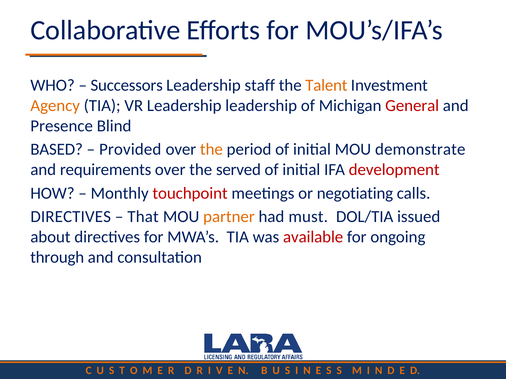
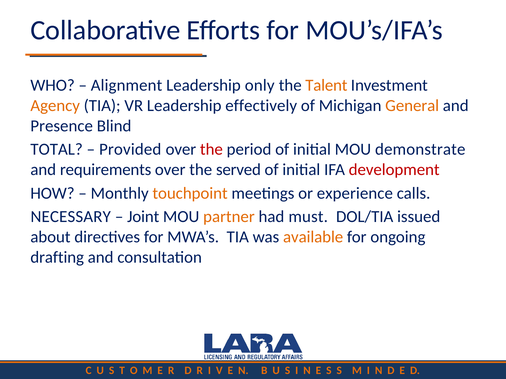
Successors: Successors -> Alignment (127, 86)
staff: staff -> only (260, 86)
Leadership leadership: leadership -> effectively (261, 106)
General colour: red -> orange (412, 106)
BASED: BASED -> TOTAL (57, 150)
the colour: orange -> red (211, 150)
touchpoint colour: red -> orange (190, 193)
negotiating: negotiating -> experience (355, 193)
DIRECTIVES: DIRECTIVES -> NECESSARY (71, 217)
That: That -> Joint (143, 217)
available colour: red -> orange (313, 237)
through: through -> drafting (57, 258)
